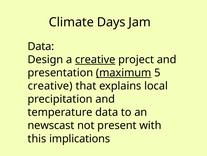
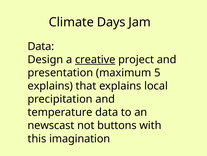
maximum underline: present -> none (124, 72)
creative: creative -> explains (50, 86)
present: present -> buttons (117, 125)
implications: implications -> imagination (80, 138)
